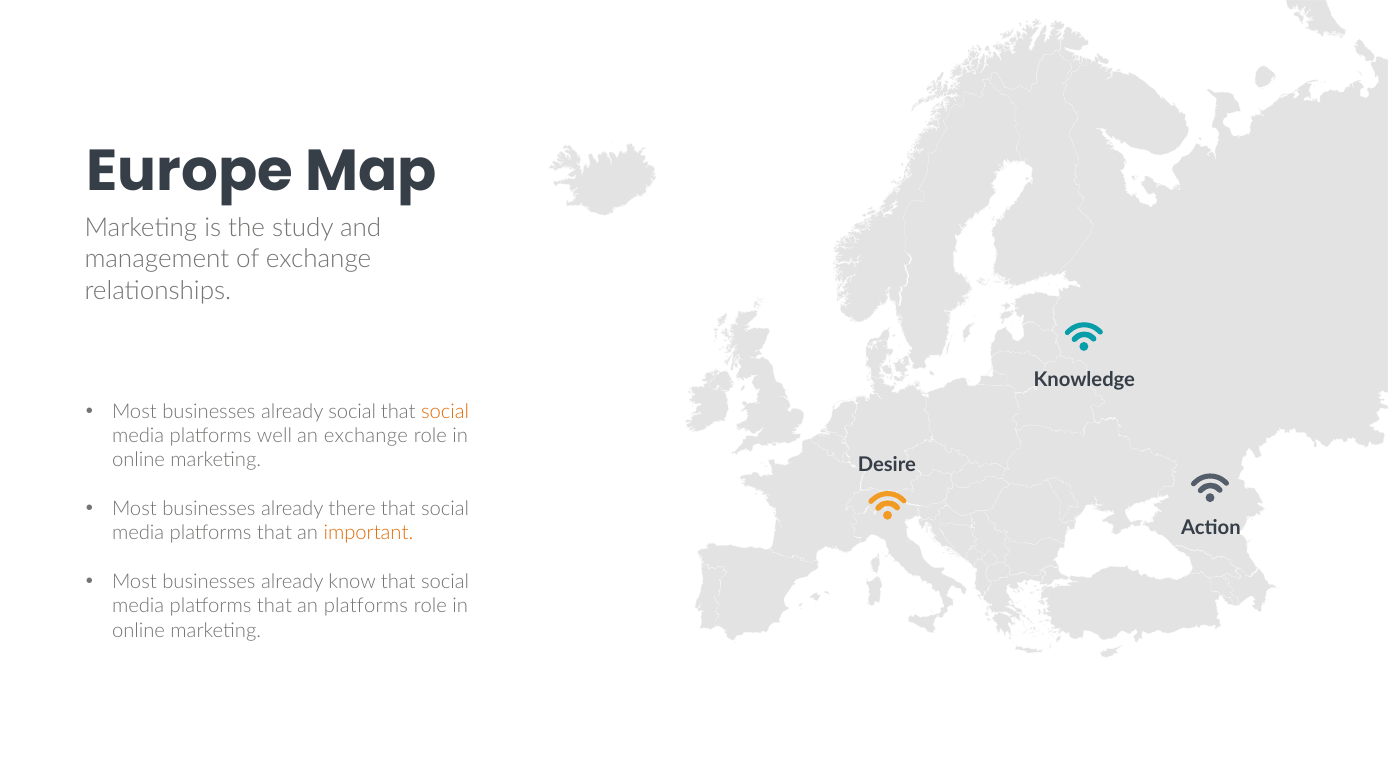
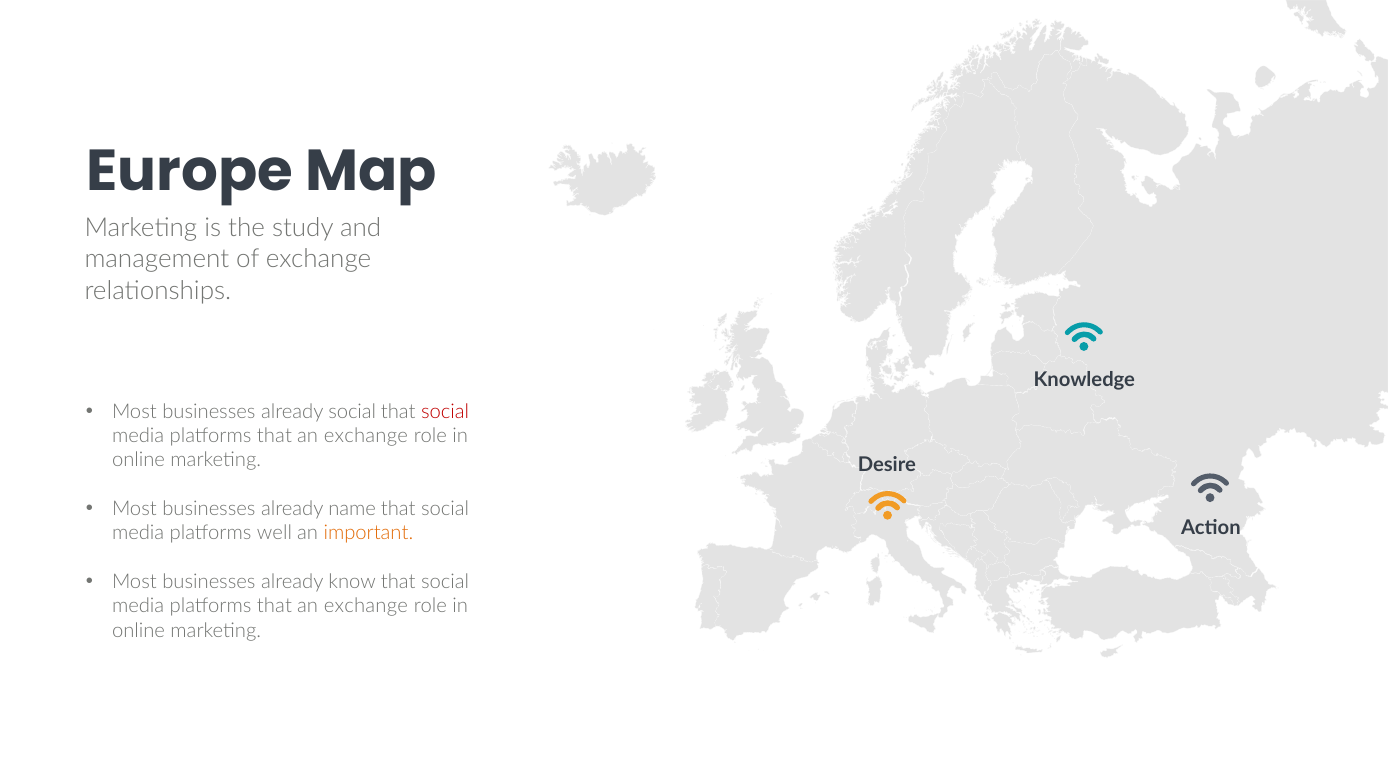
social colour: orange -> red (445, 412)
well: well -> that (274, 436)
there: there -> name (352, 509)
that: that -> well (274, 533)
platforms: platforms -> exchange (366, 606)
